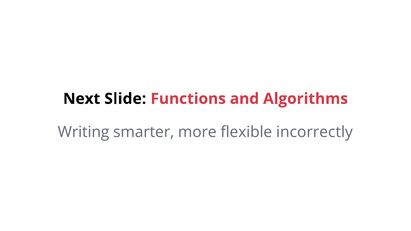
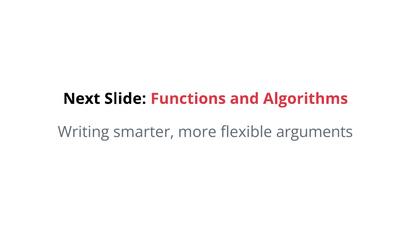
incorrectly: incorrectly -> arguments (315, 132)
